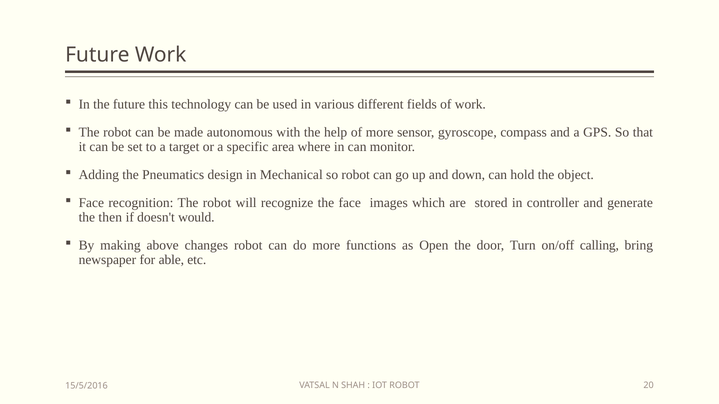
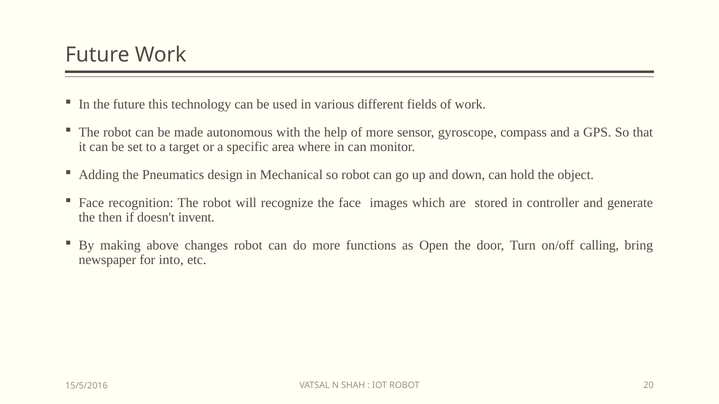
would: would -> invent (196, 218)
able: able -> into (171, 260)
